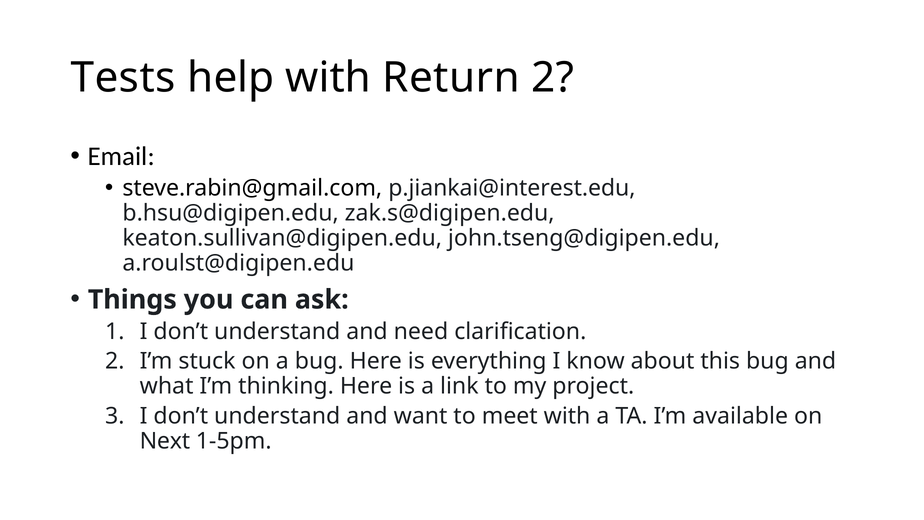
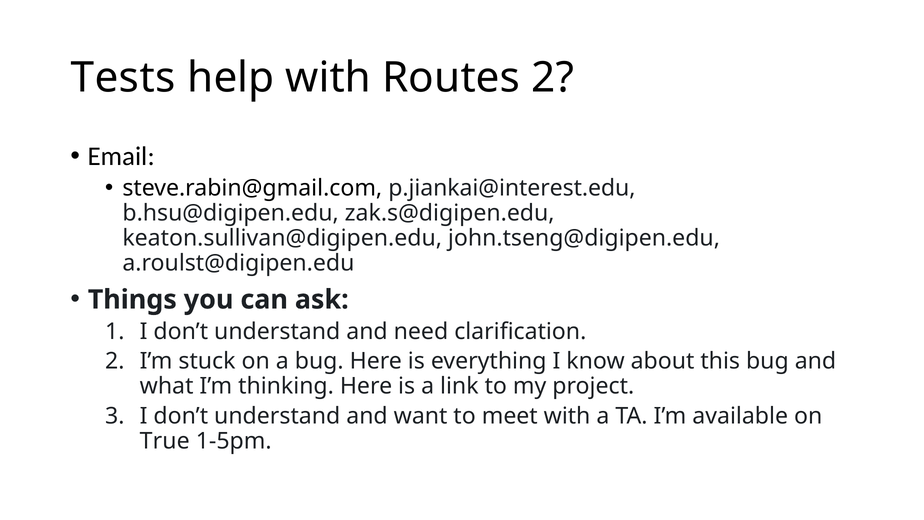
Return: Return -> Routes (451, 78)
Next: Next -> True (165, 441)
